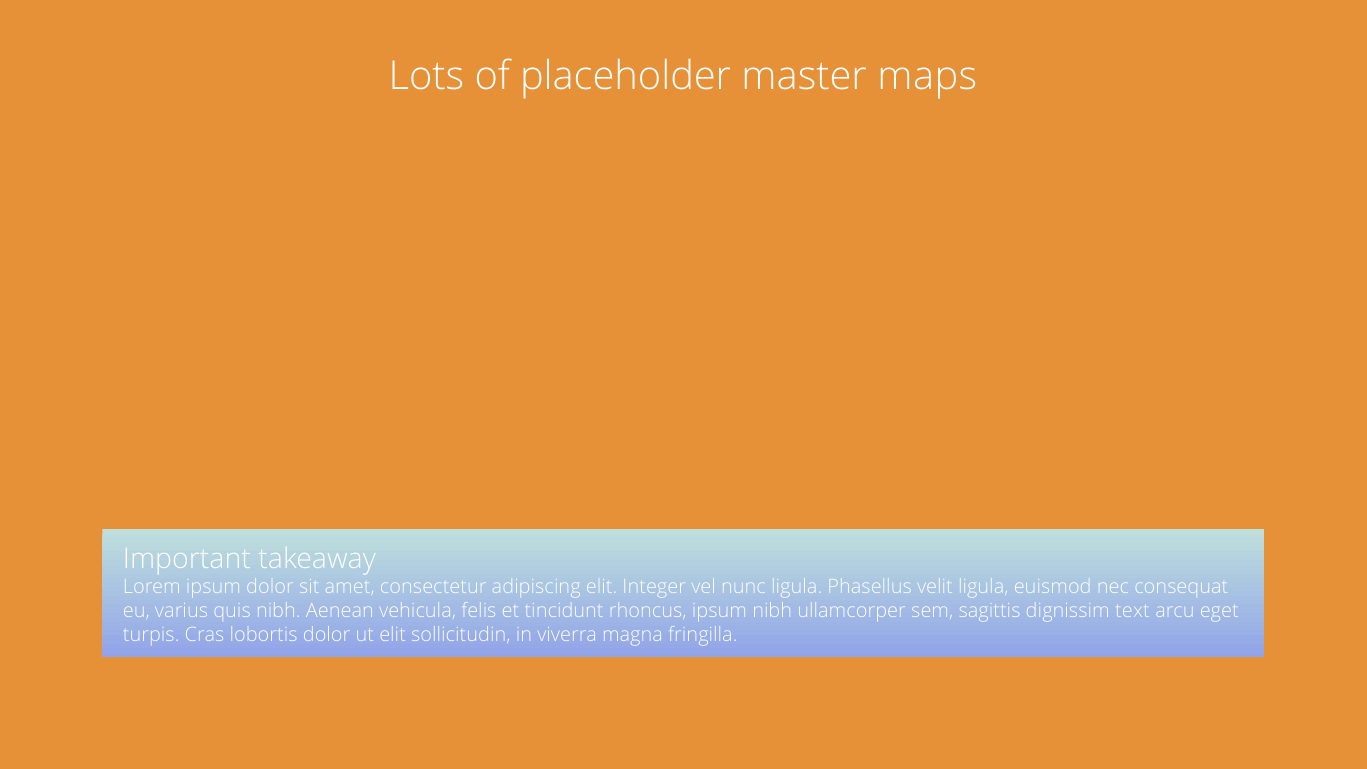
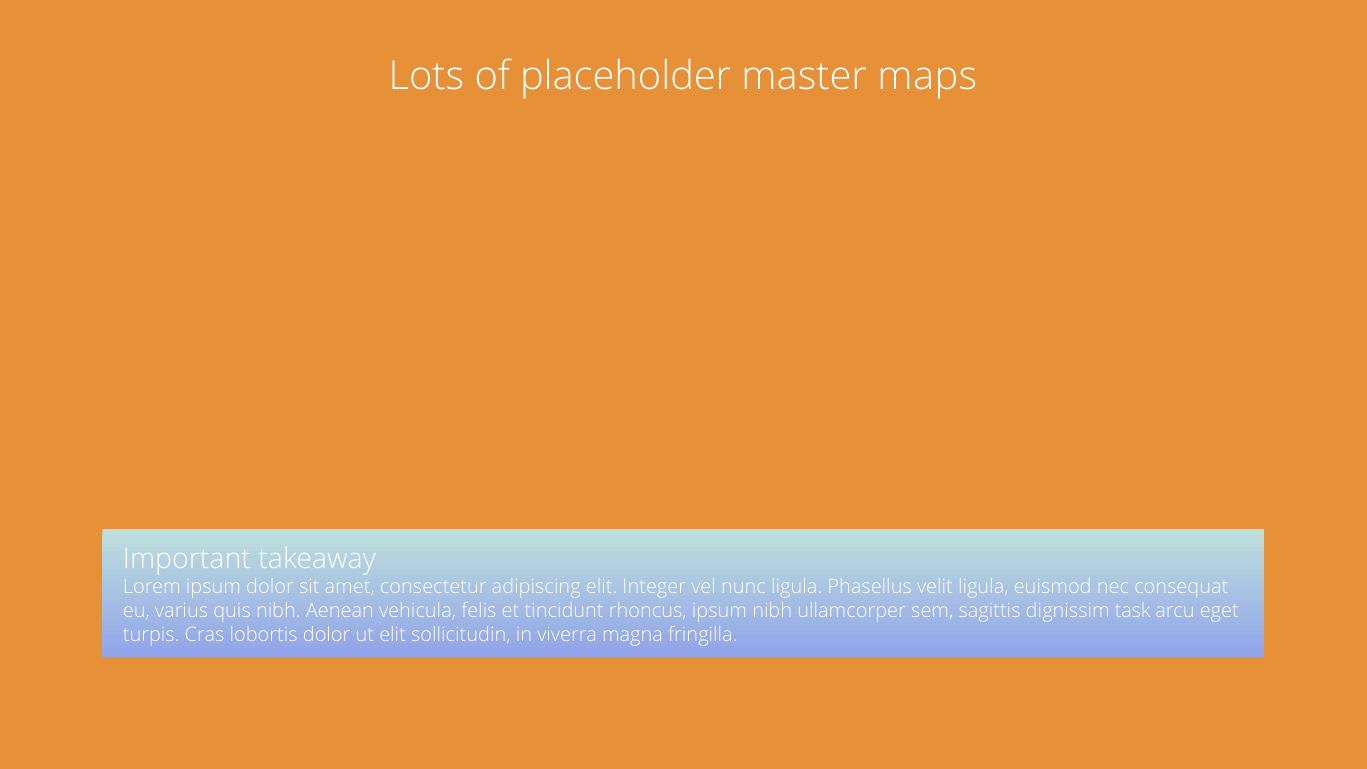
text: text -> task (1133, 611)
